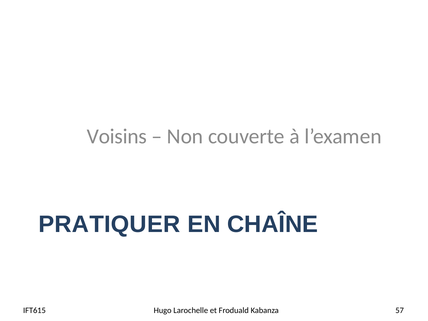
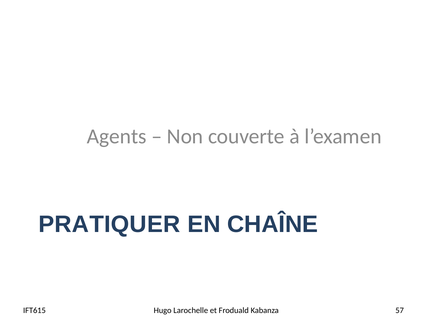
Voisins: Voisins -> Agents (117, 136)
